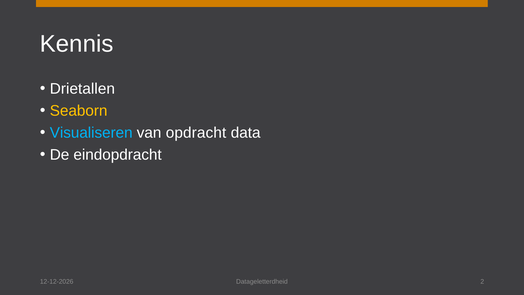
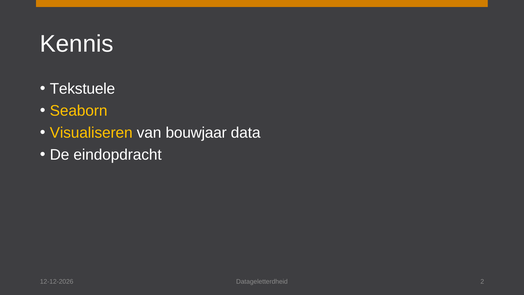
Drietallen: Drietallen -> Tekstuele (82, 89)
Visualiseren colour: light blue -> yellow (91, 133)
opdracht: opdracht -> bouwjaar (196, 133)
